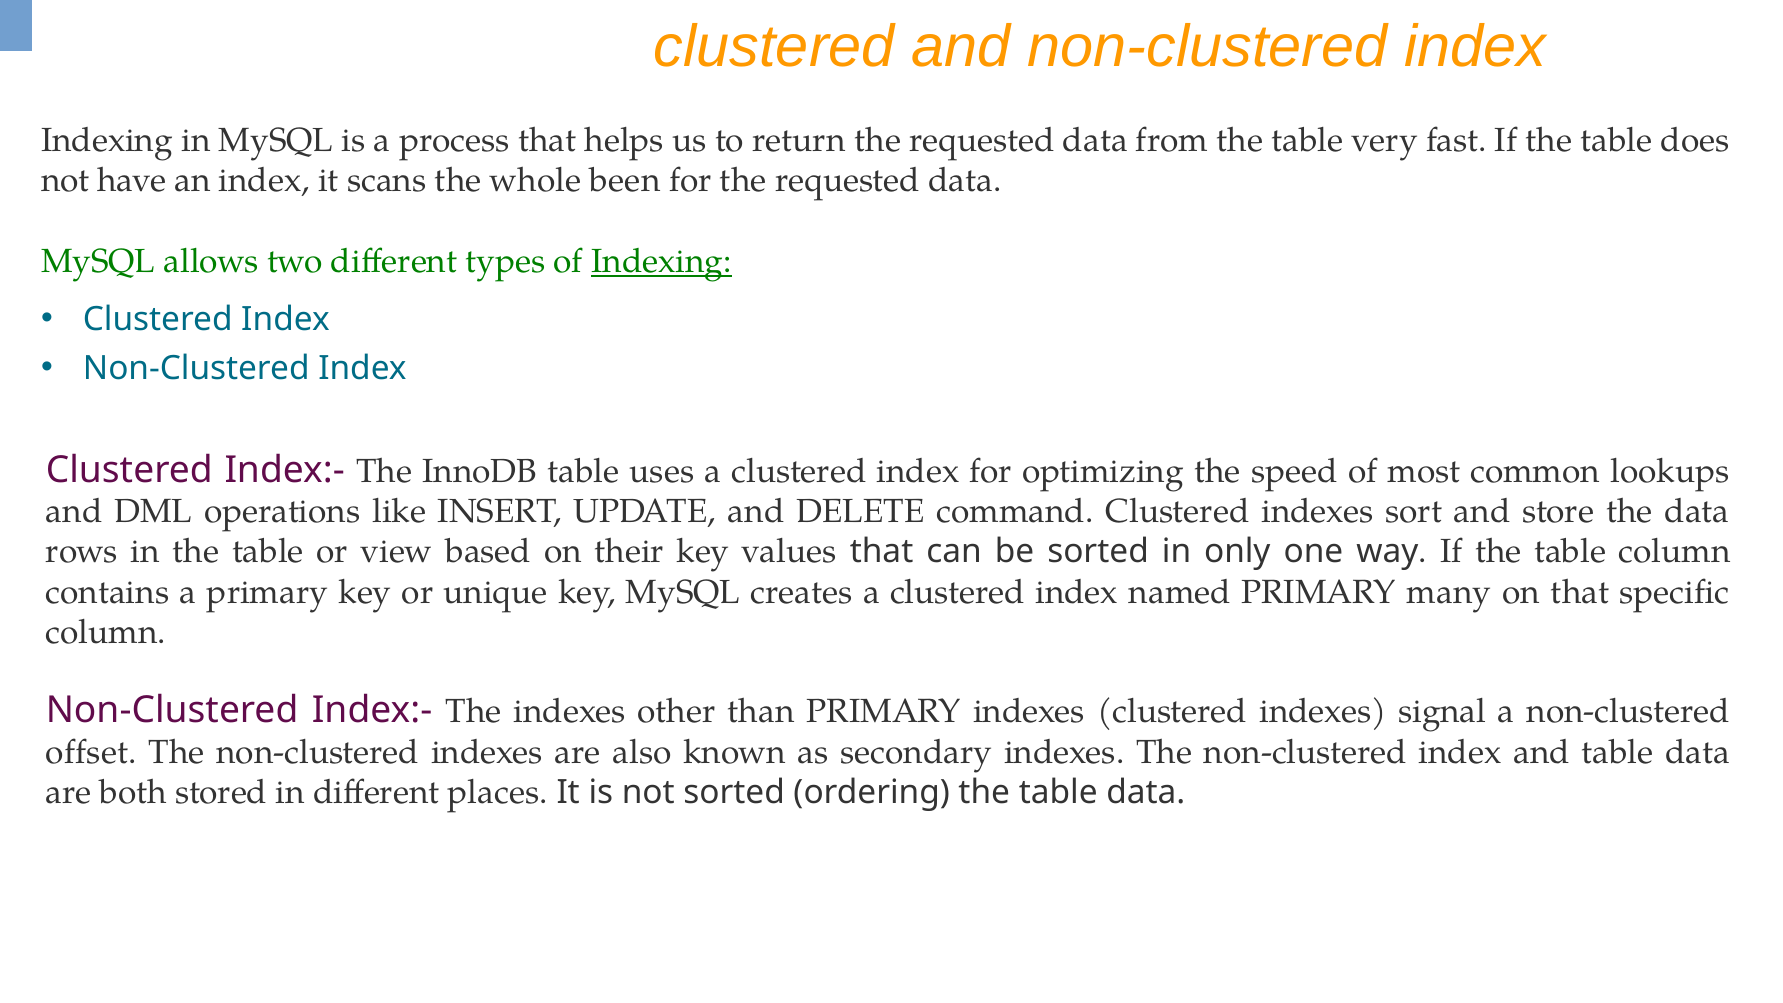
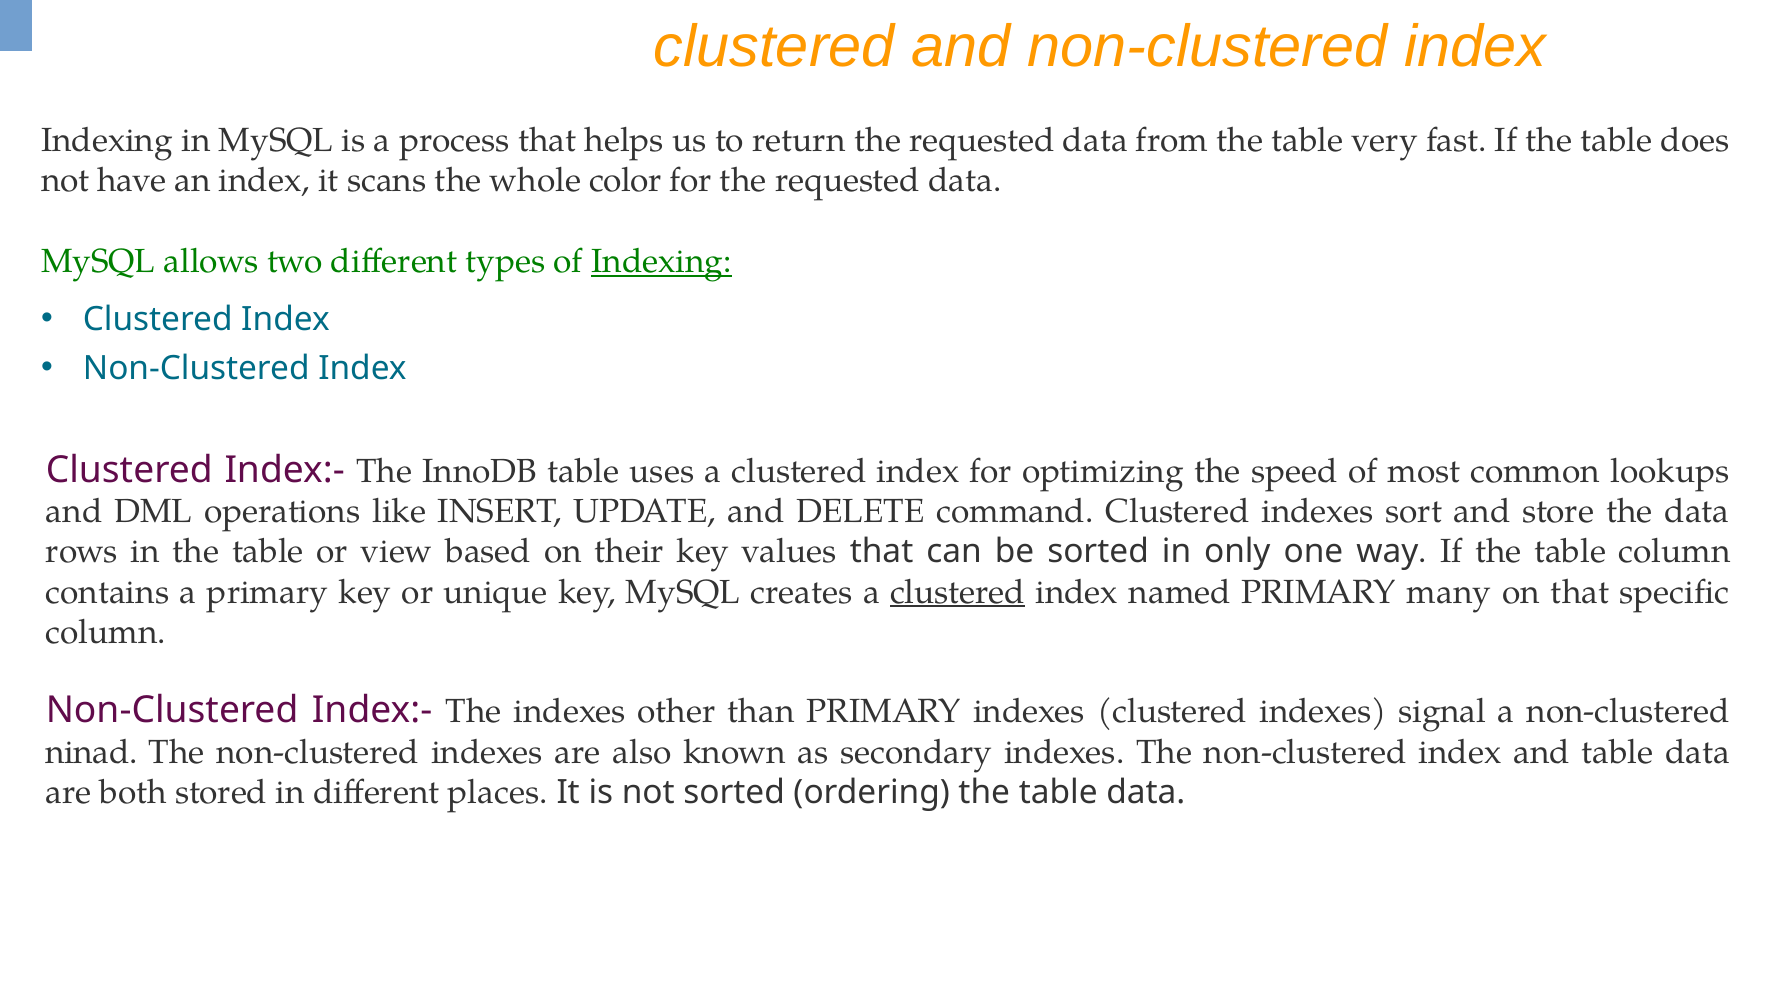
been: been -> color (626, 181)
clustered underline: none -> present (958, 592)
offset: offset -> ninad (92, 752)
